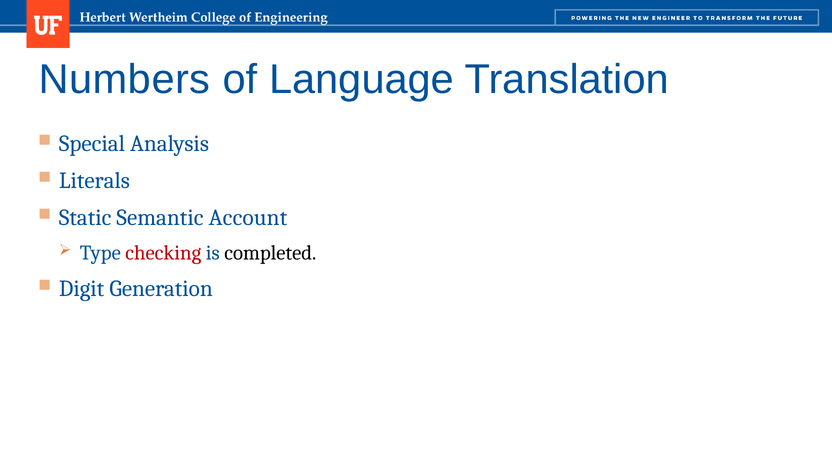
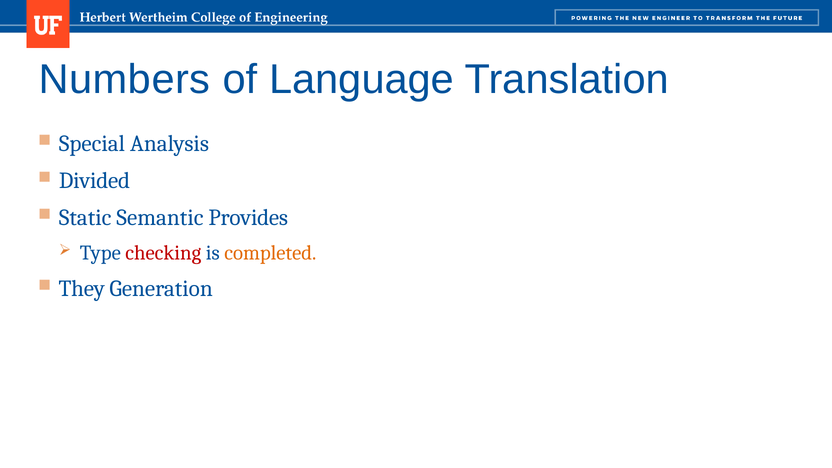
Literals: Literals -> Divided (95, 181)
Account: Account -> Provides (248, 217)
completed colour: black -> orange (270, 253)
Digit: Digit -> They (82, 289)
